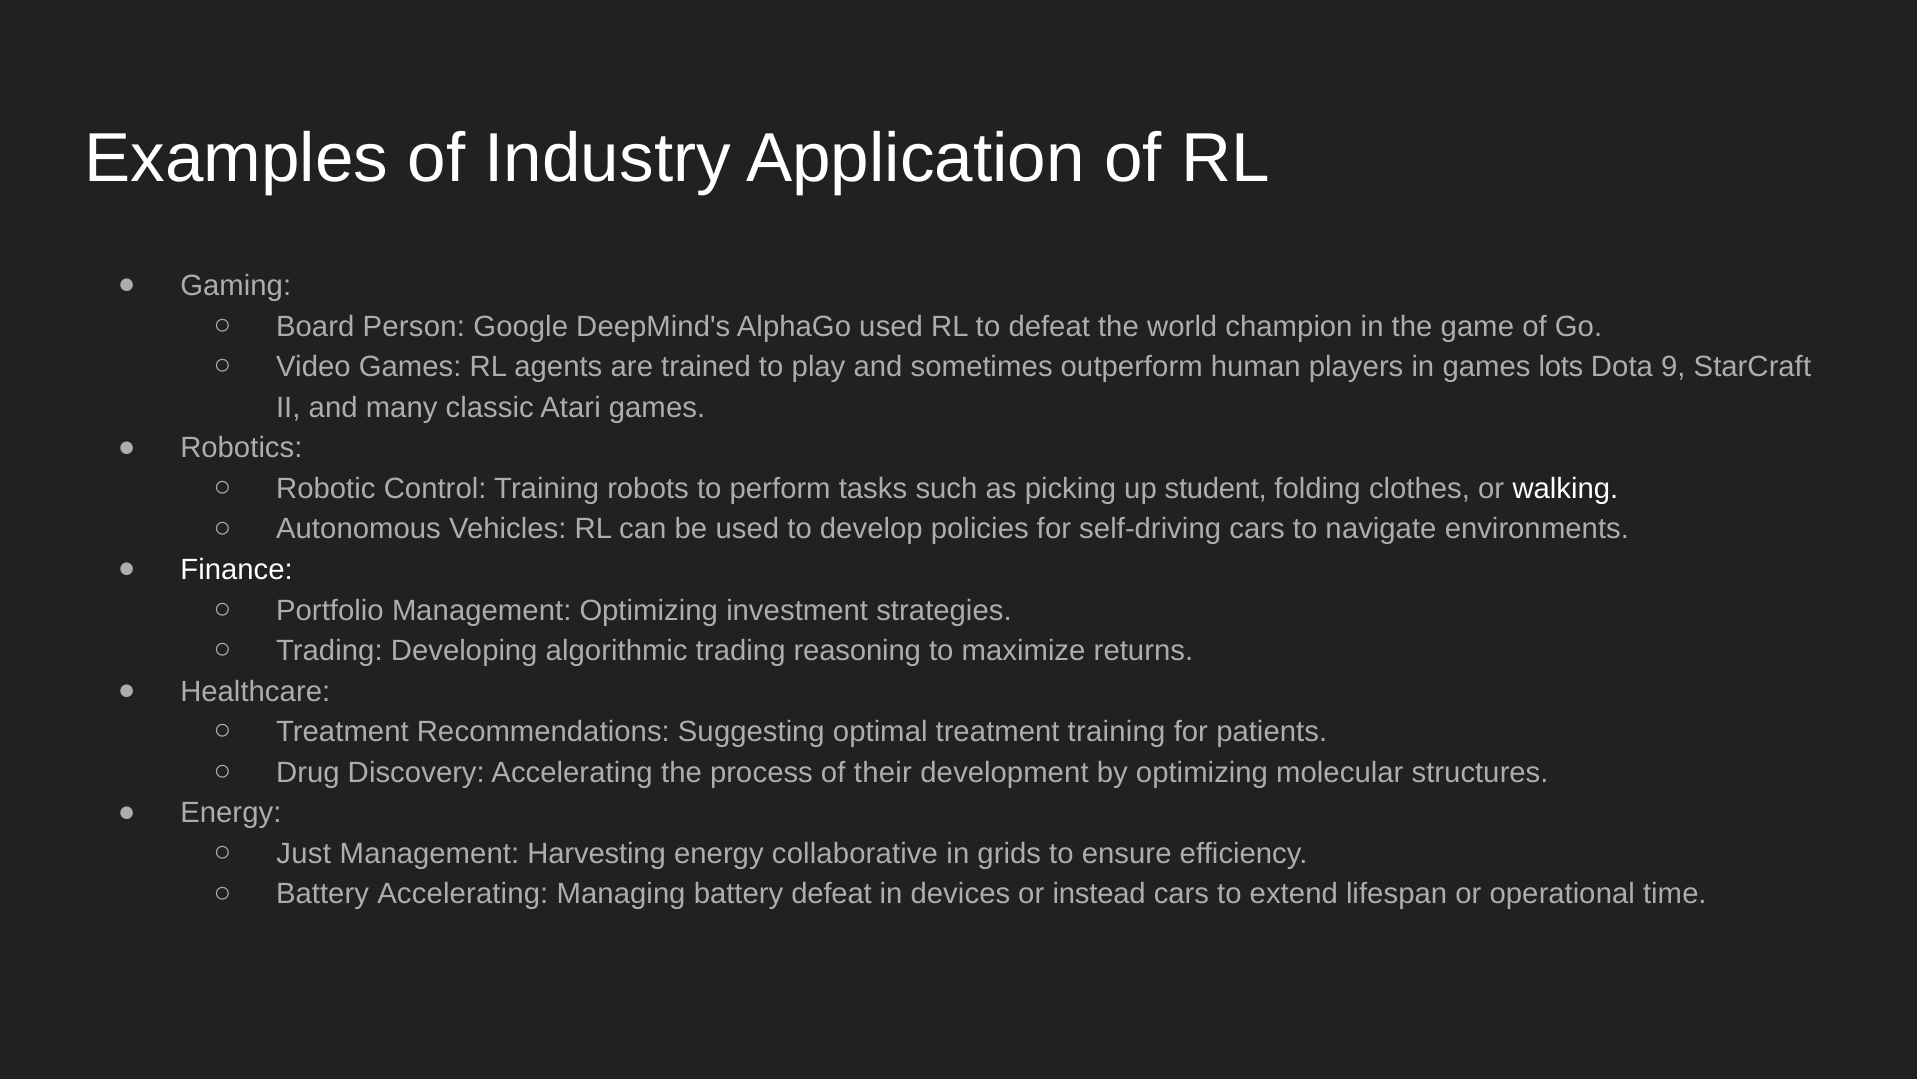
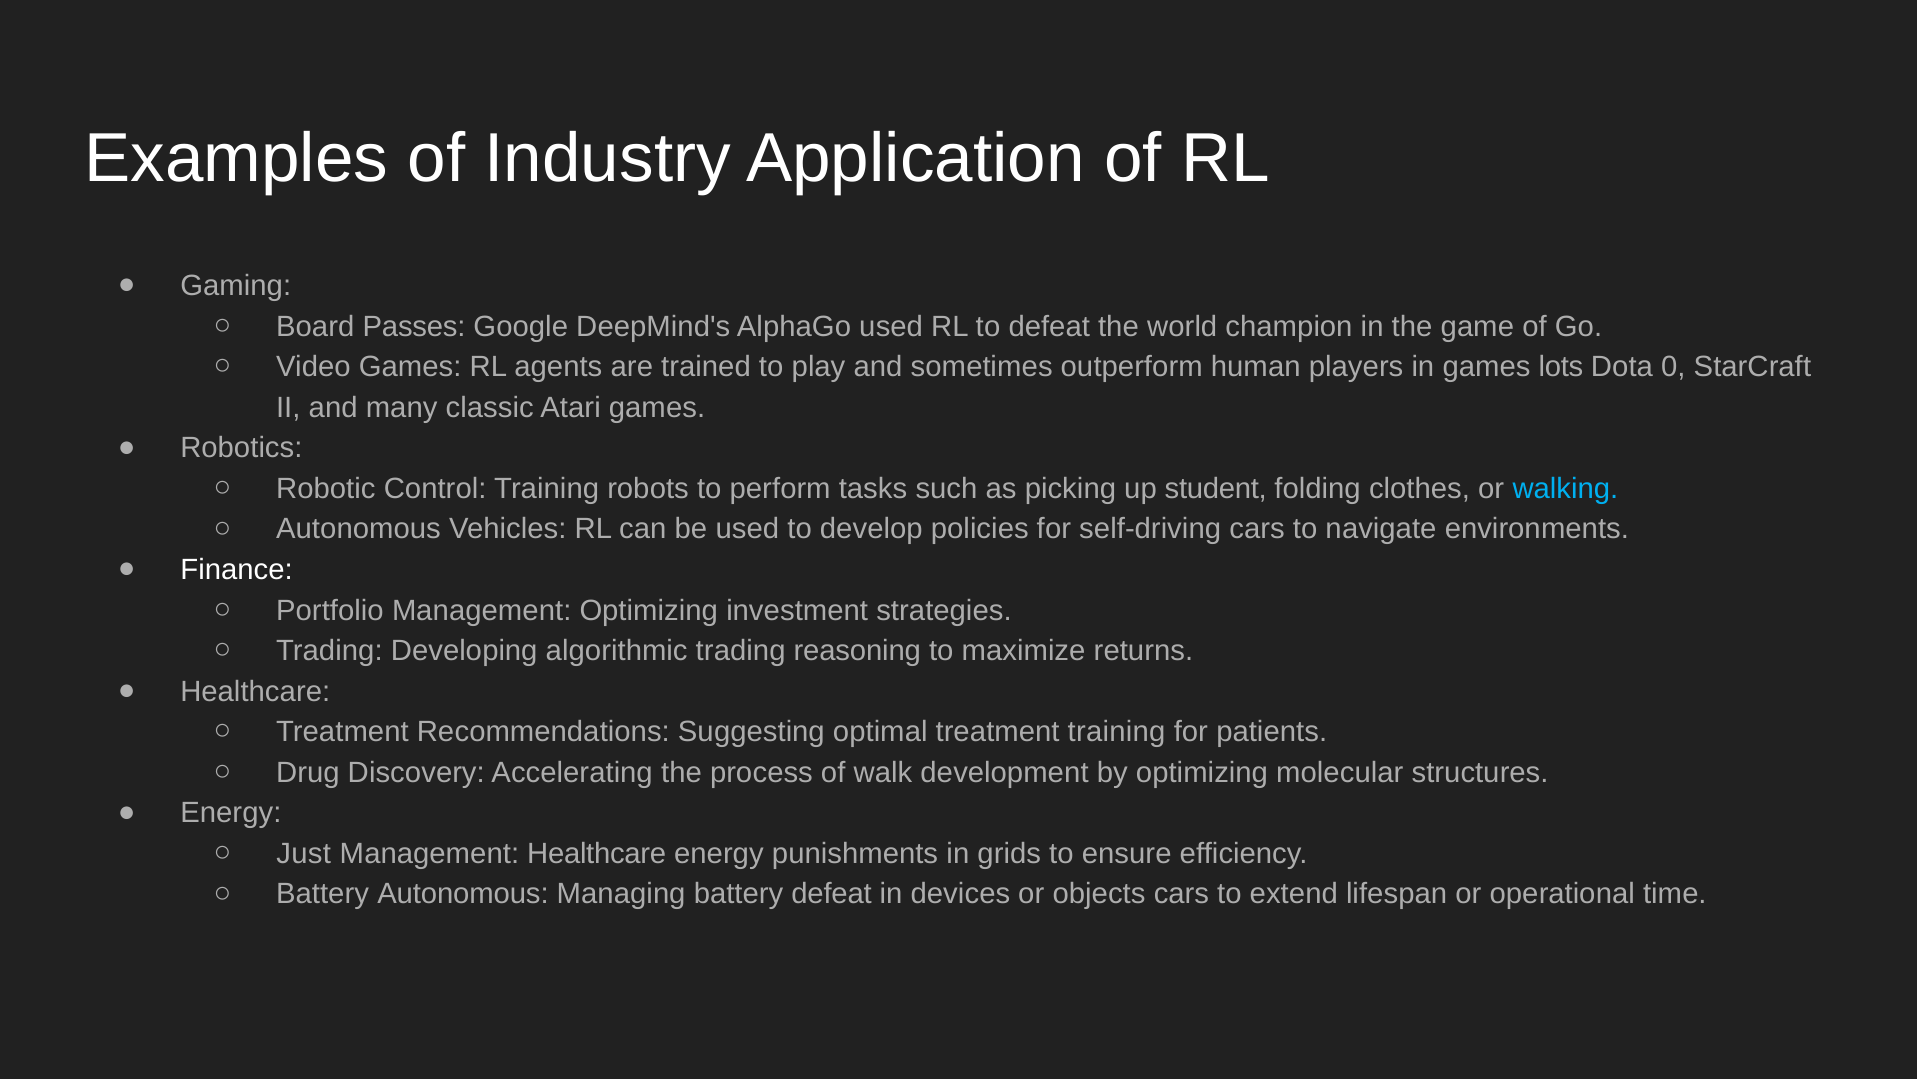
Person: Person -> Passes (414, 326)
9: 9 -> 0 (1673, 367)
walking colour: white -> light blue (1565, 488)
their: their -> walk (883, 772)
Management Harvesting: Harvesting -> Healthcare (597, 853)
collaborative: collaborative -> punishments (855, 853)
Battery Accelerating: Accelerating -> Autonomous (463, 894)
instead: instead -> objects (1099, 894)
